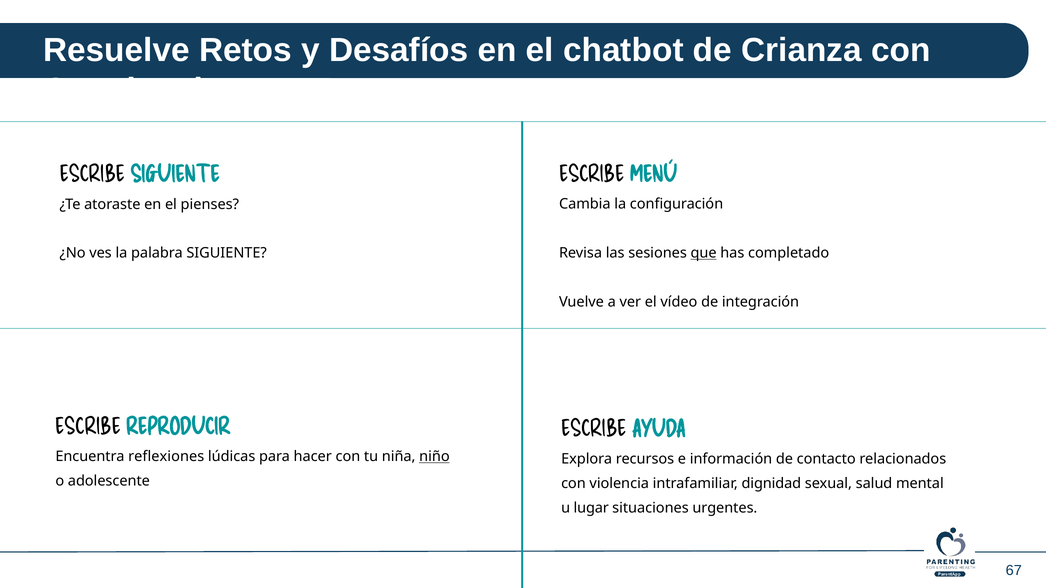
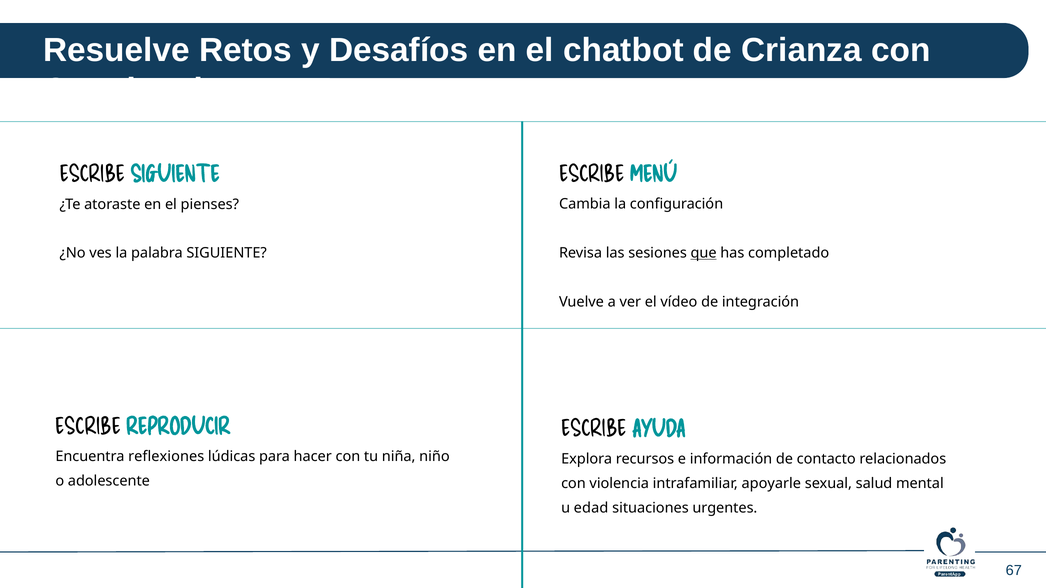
niño underline: present -> none (434, 457)
dignidad: dignidad -> apoyarle (771, 484)
lugar: lugar -> edad (591, 508)
